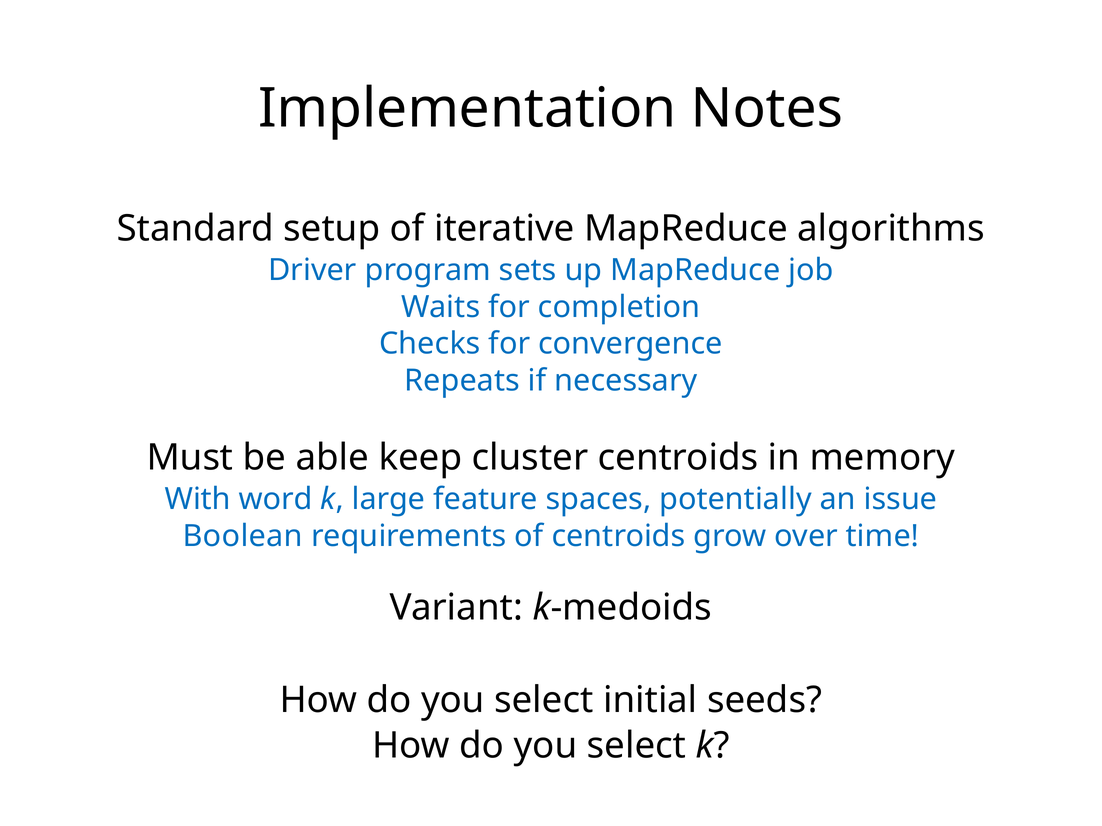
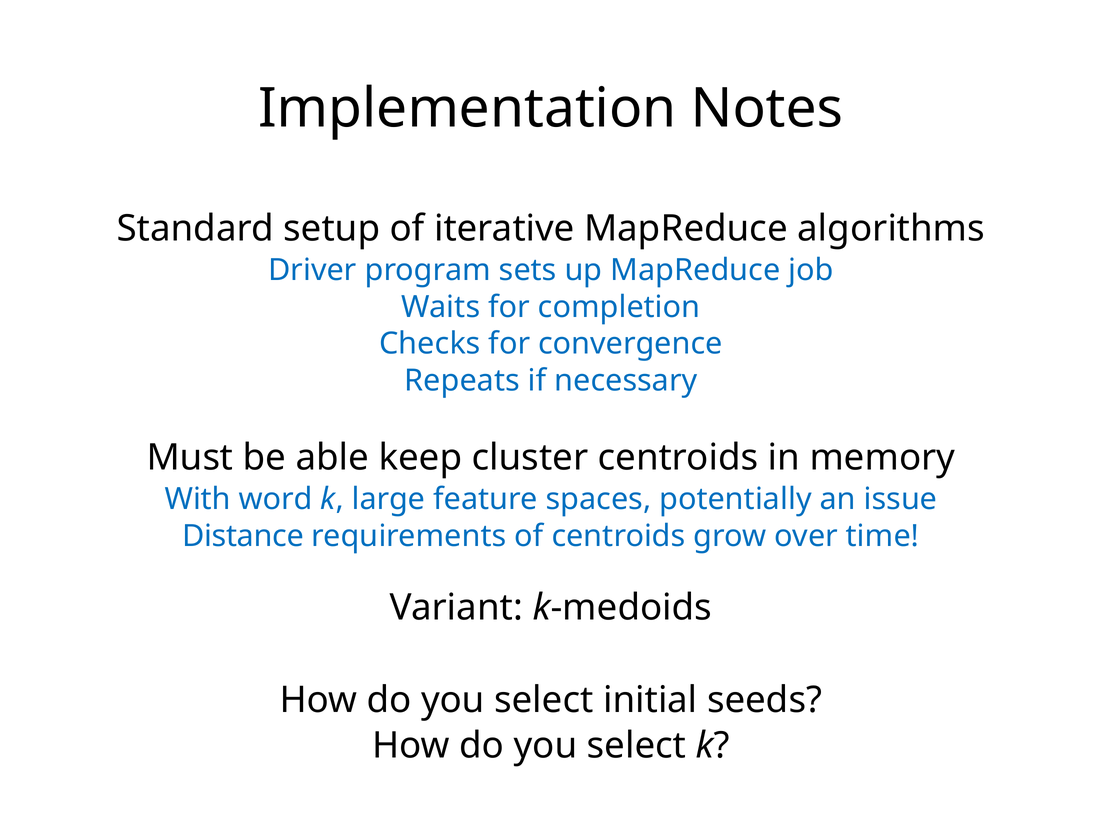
Boolean: Boolean -> Distance (243, 536)
